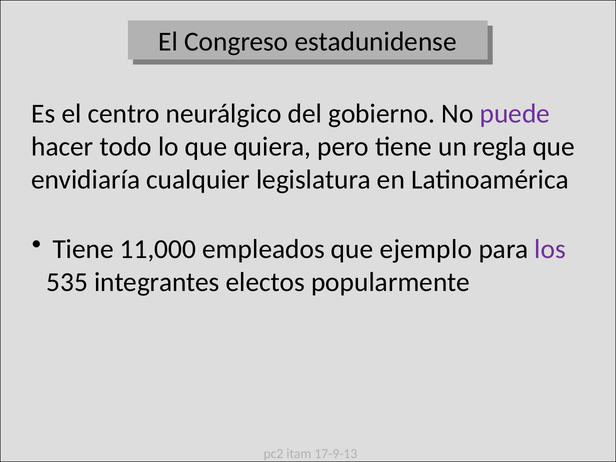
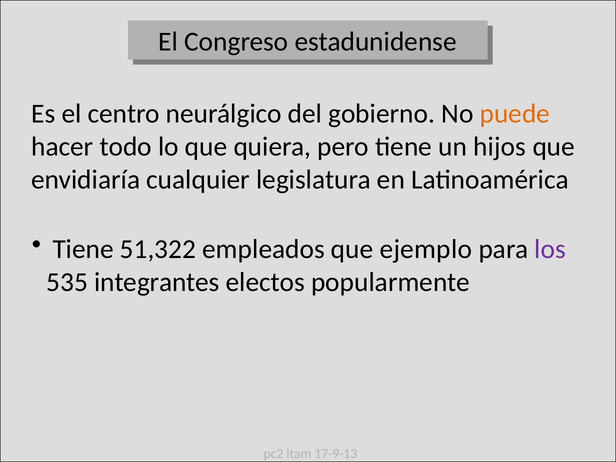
puede colour: purple -> orange (515, 114)
regla: regla -> hijos (500, 147)
11,000: 11,000 -> 51,322 (158, 249)
